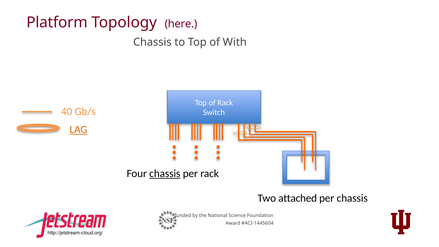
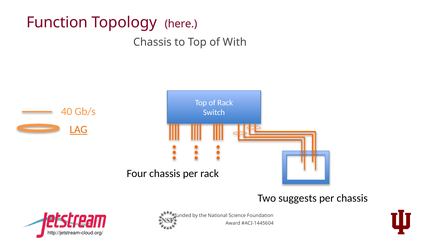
Platform: Platform -> Function (57, 22)
chassis underline: present -> none (165, 173)
attached: attached -> suggests (298, 198)
